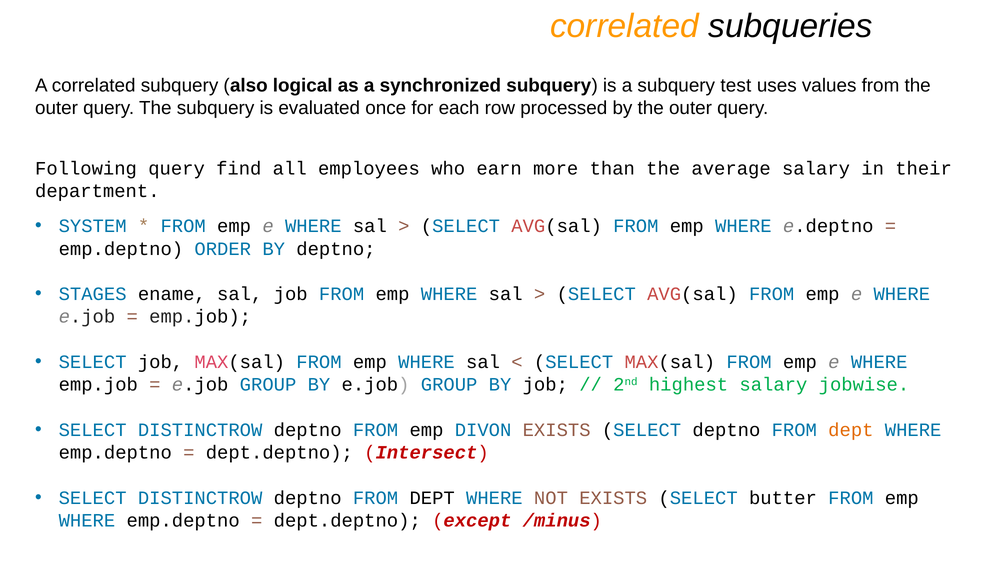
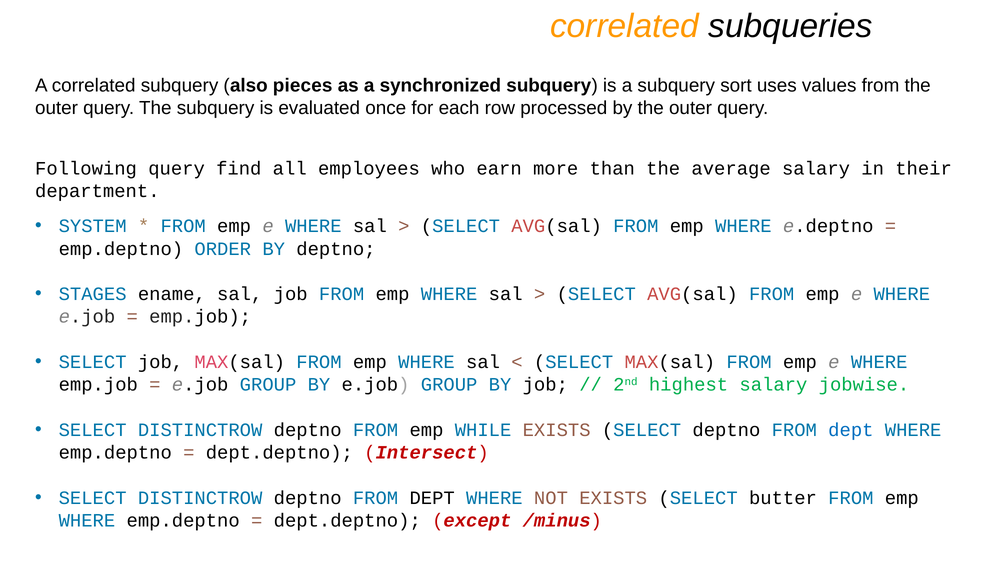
logical: logical -> pieces (303, 85)
test: test -> sort (736, 85)
DIVON: DIVON -> WHILE (483, 430)
dept colour: orange -> blue (851, 430)
